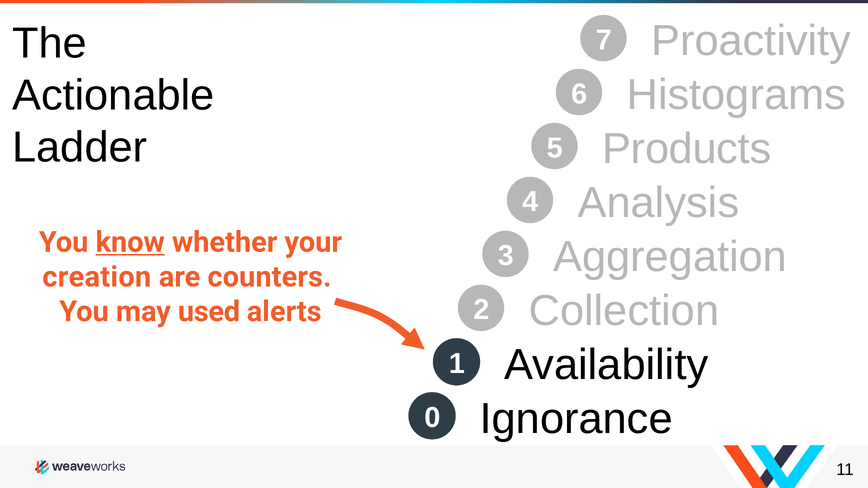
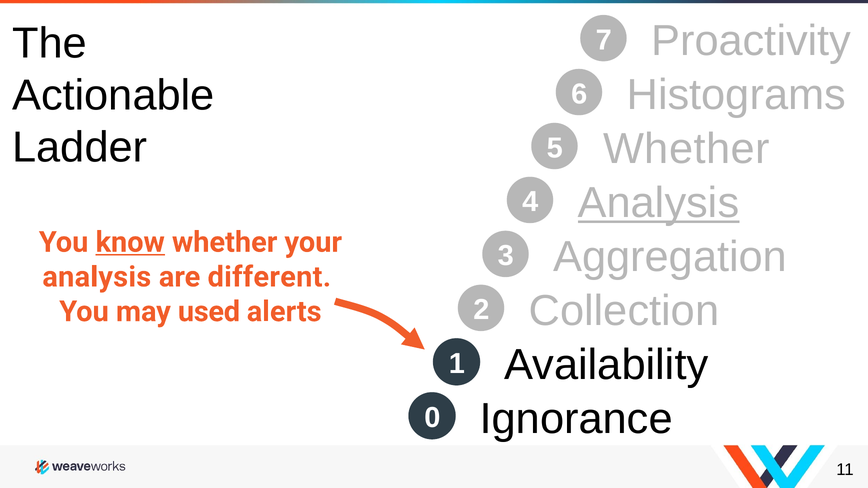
5 Products: Products -> Whether (686, 149)
Analysis underline: none -> present (659, 203)
creation: creation -> analysis (97, 277)
counters: counters -> different (269, 277)
